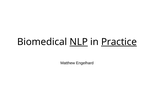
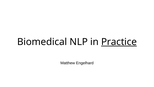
NLP underline: present -> none (79, 42)
